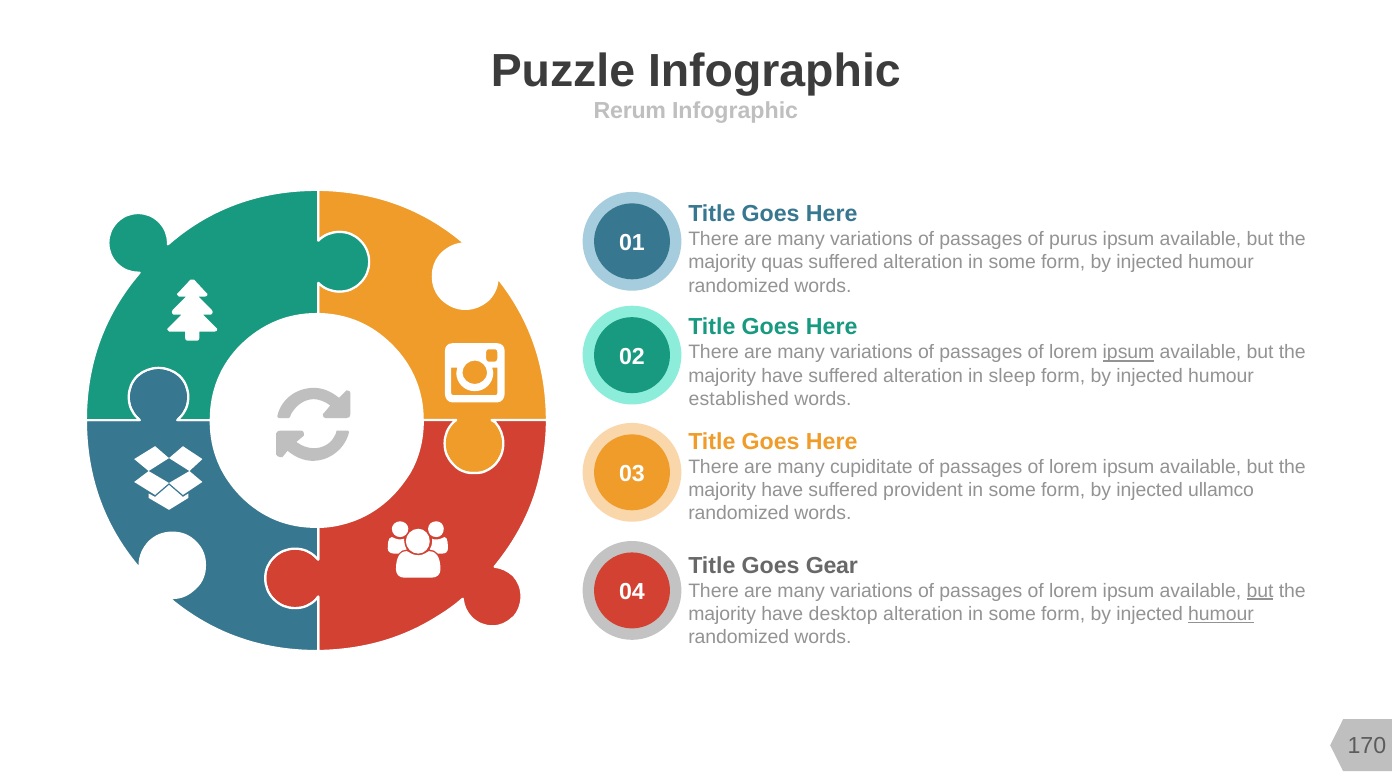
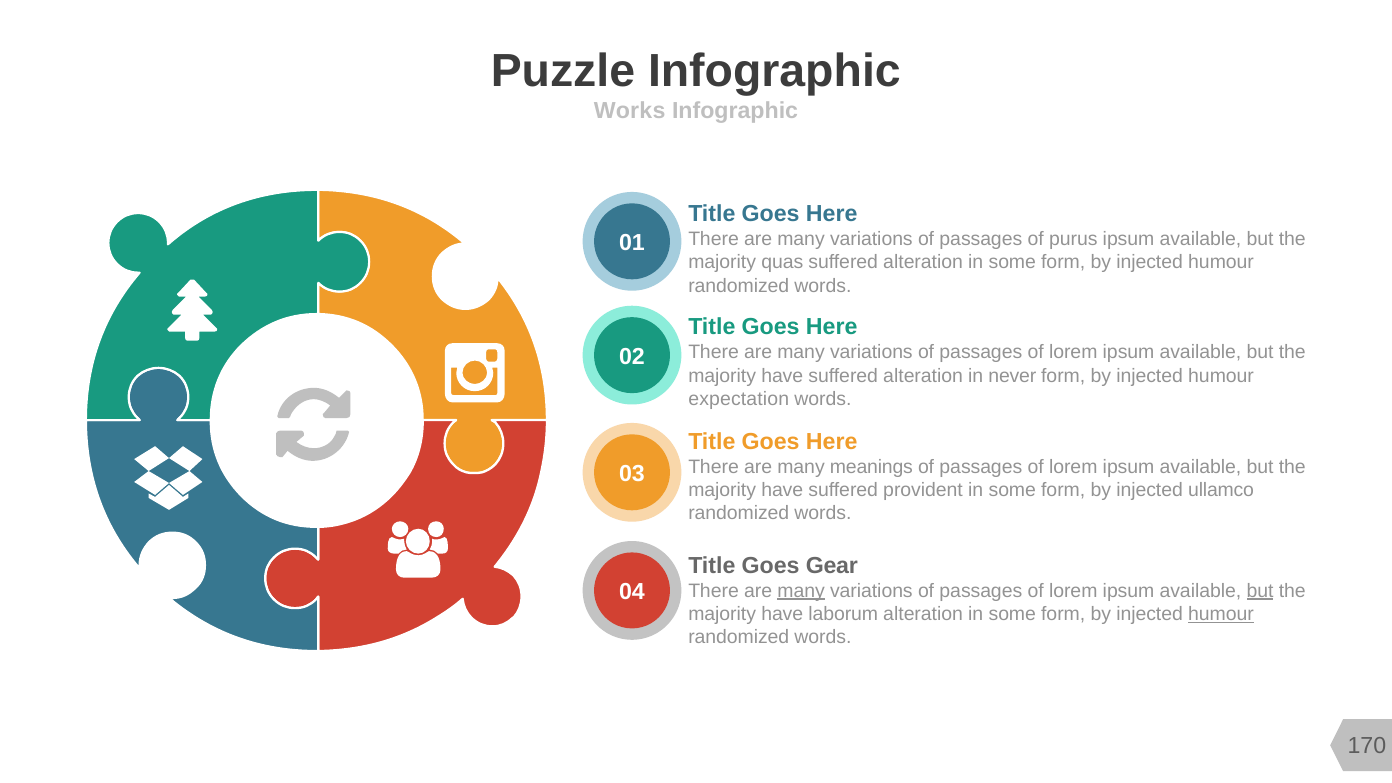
Rerum: Rerum -> Works (630, 111)
ipsum underline: present -> none (1129, 353)
sleep: sleep -> never (1012, 376)
established: established -> expectation (739, 399)
cupiditate: cupiditate -> meanings (871, 467)
many underline: none -> present (801, 591)
desktop: desktop -> laborum (843, 614)
